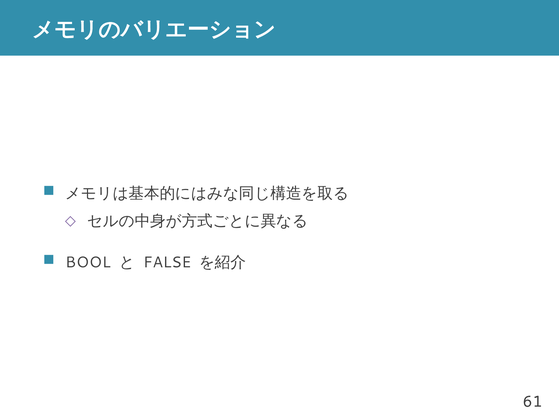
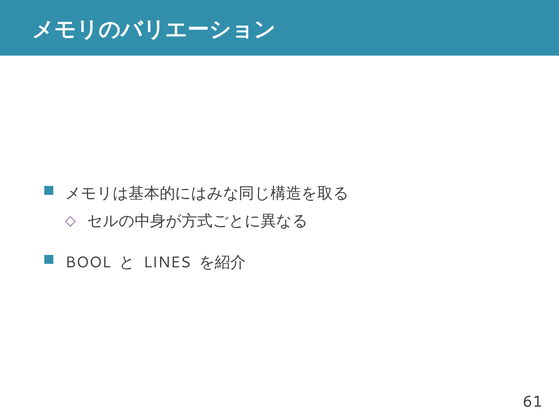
FALSE: FALSE -> LINES (167, 263)
